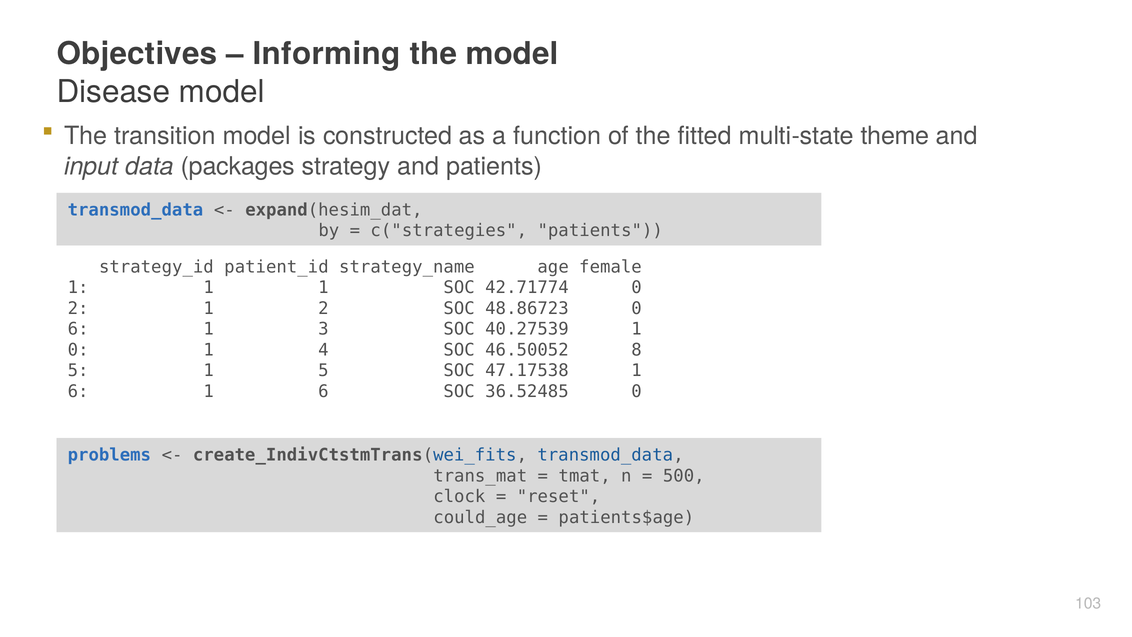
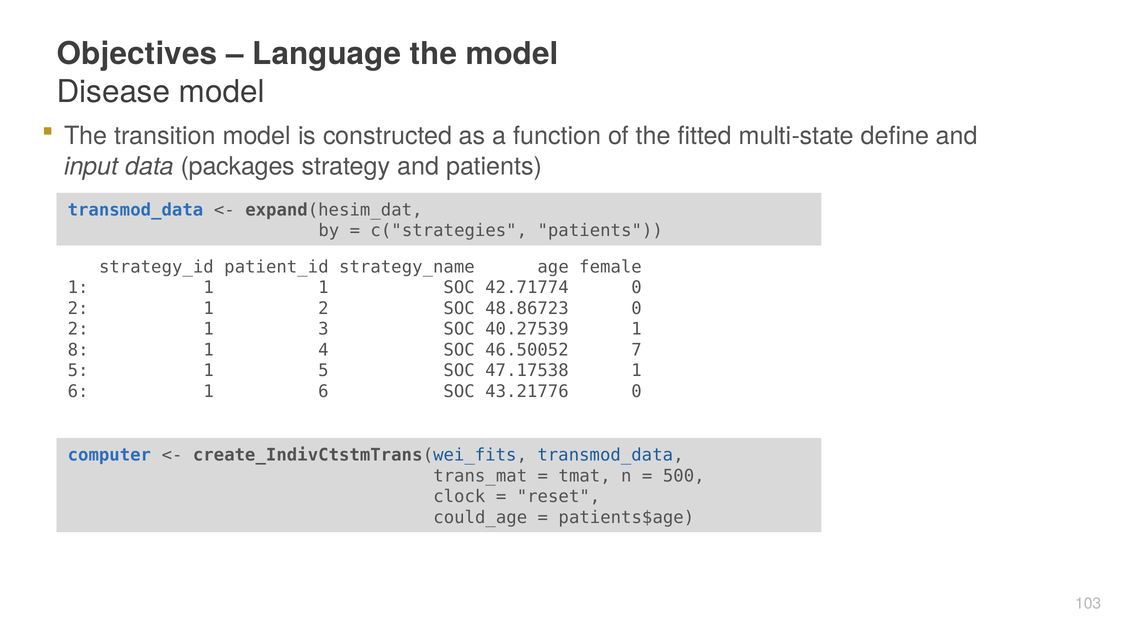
Informing: Informing -> Language (327, 54)
theme: theme -> define (895, 136)
6: 6 -> 2 (78, 329)
0: 0 -> 8 (78, 350)
8: 8 -> 7 (637, 350)
36.52485: 36.52485 -> 43.21776 (527, 391)
problems: problems -> computer (109, 455)
